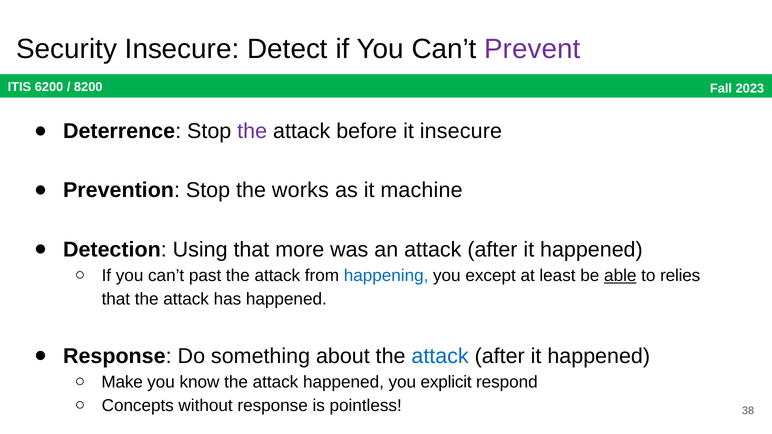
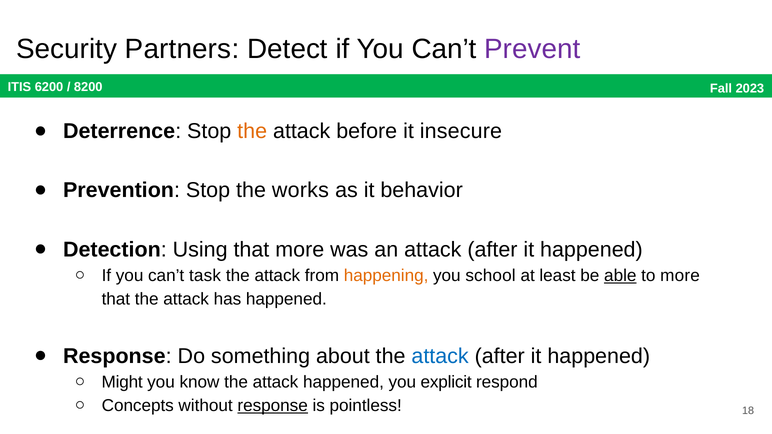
Security Insecure: Insecure -> Partners (182, 49)
the colour: purple -> orange (252, 131)
machine: machine -> behavior (422, 191)
past: past -> task (205, 276)
happening colour: blue -> orange (386, 276)
except: except -> school (491, 276)
to relies: relies -> more (680, 276)
Make: Make -> Might (122, 382)
response underline: none -> present (273, 406)
38: 38 -> 18 (748, 411)
